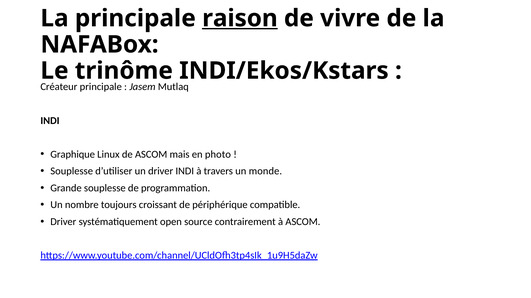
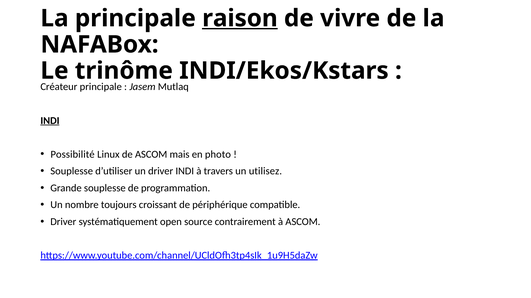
INDI underline: none -> present (50, 121)
Graphique: Graphique -> Possibilité (73, 155)
monde: monde -> utilisez (265, 171)
